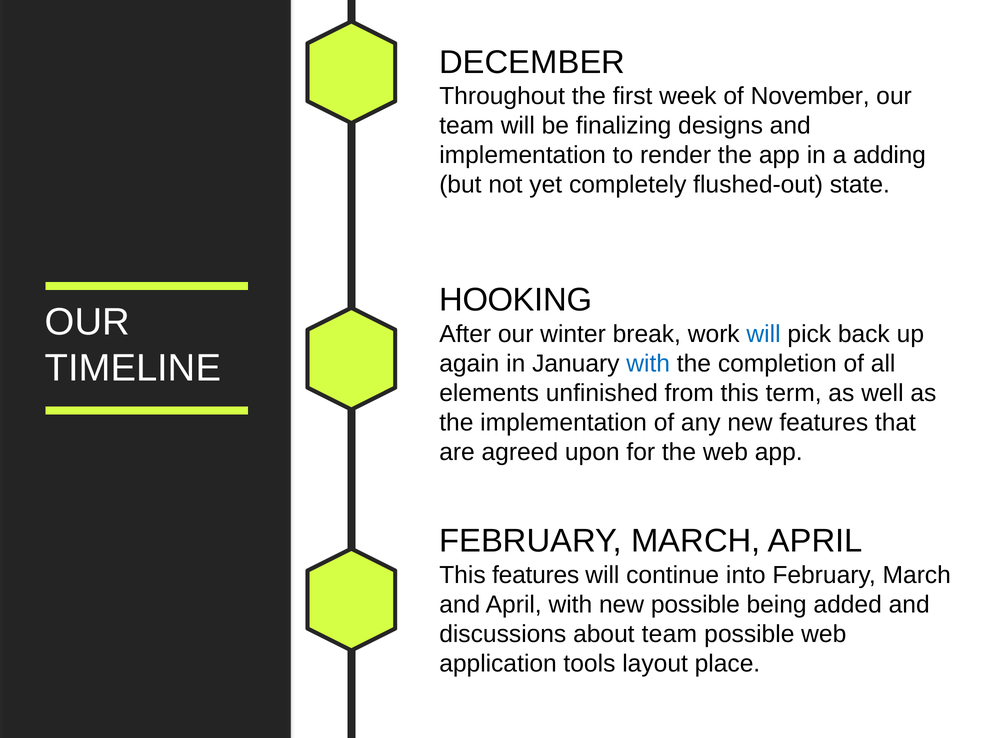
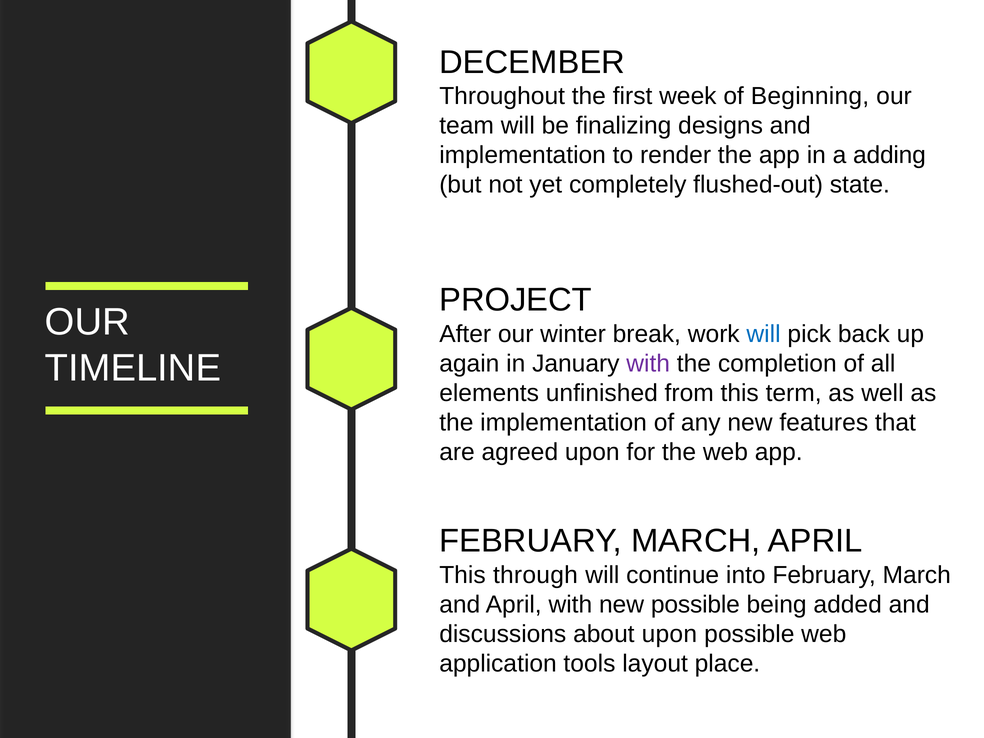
November: November -> Beginning (810, 96)
HOOKING: HOOKING -> PROJECT (516, 300)
with colour: blue -> purple (648, 364)
This features: features -> through (535, 575)
about team: team -> upon (669, 634)
